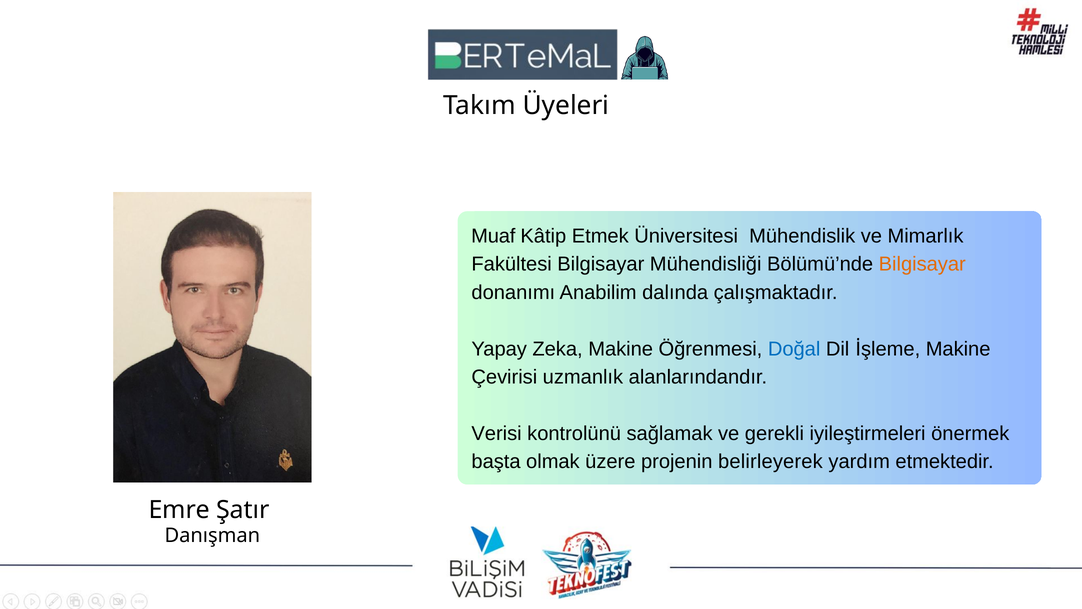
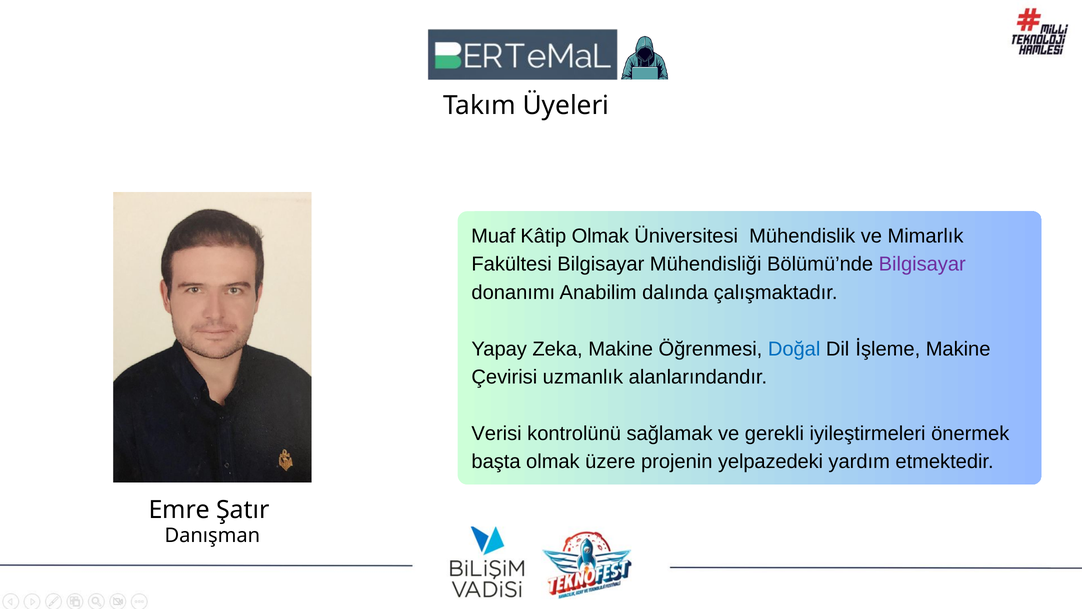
Kâtip Etmek: Etmek -> Olmak (600, 236)
Bilgisayar colour: orange -> purple (922, 264)
belirleyerek: belirleyerek -> yelpazedeki (771, 462)
